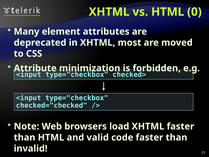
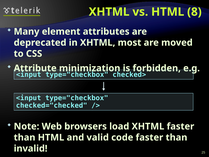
0: 0 -> 8 (194, 12)
